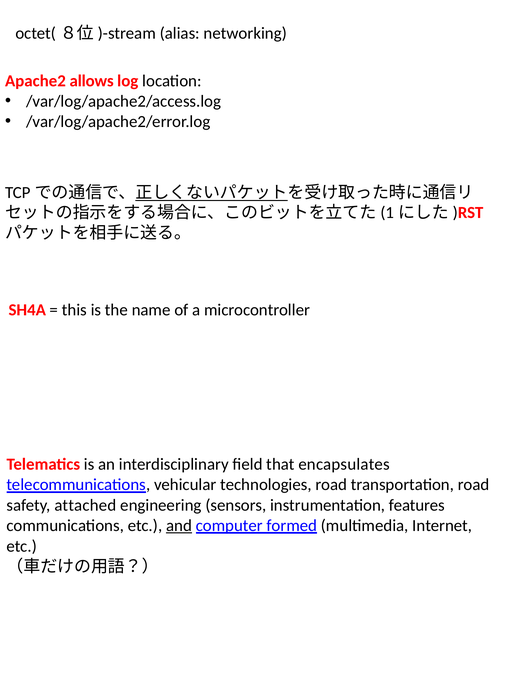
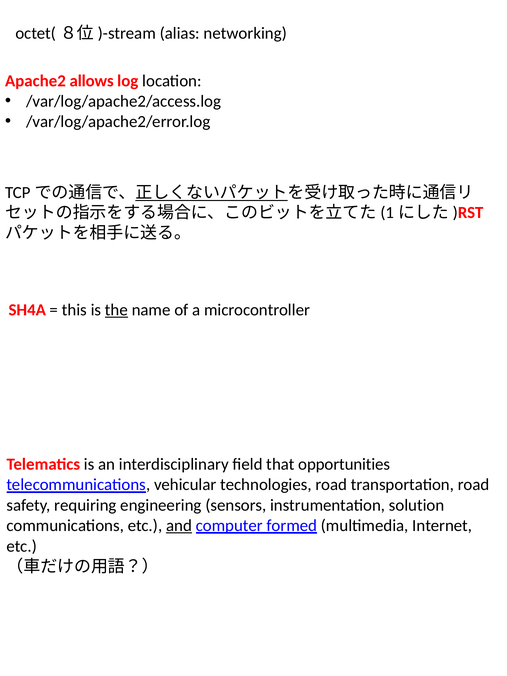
the underline: none -> present (116, 310)
encapsulates: encapsulates -> opportunities (344, 464)
attached: attached -> requiring (85, 505)
features: features -> solution (417, 505)
